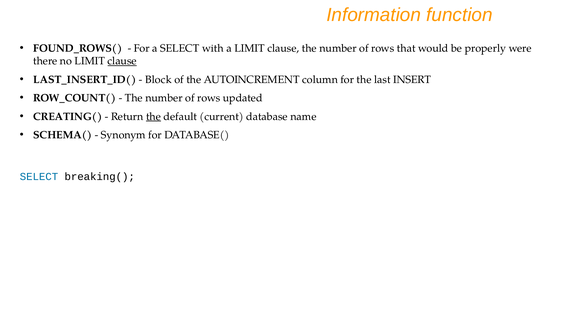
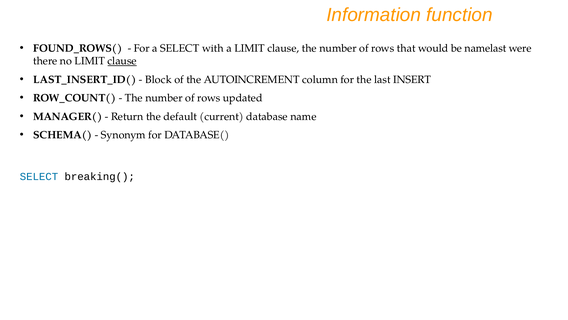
properly: properly -> namelast (485, 48)
CREATING(: CREATING( -> MANAGER( (68, 116)
the underline: present -> none (154, 116)
